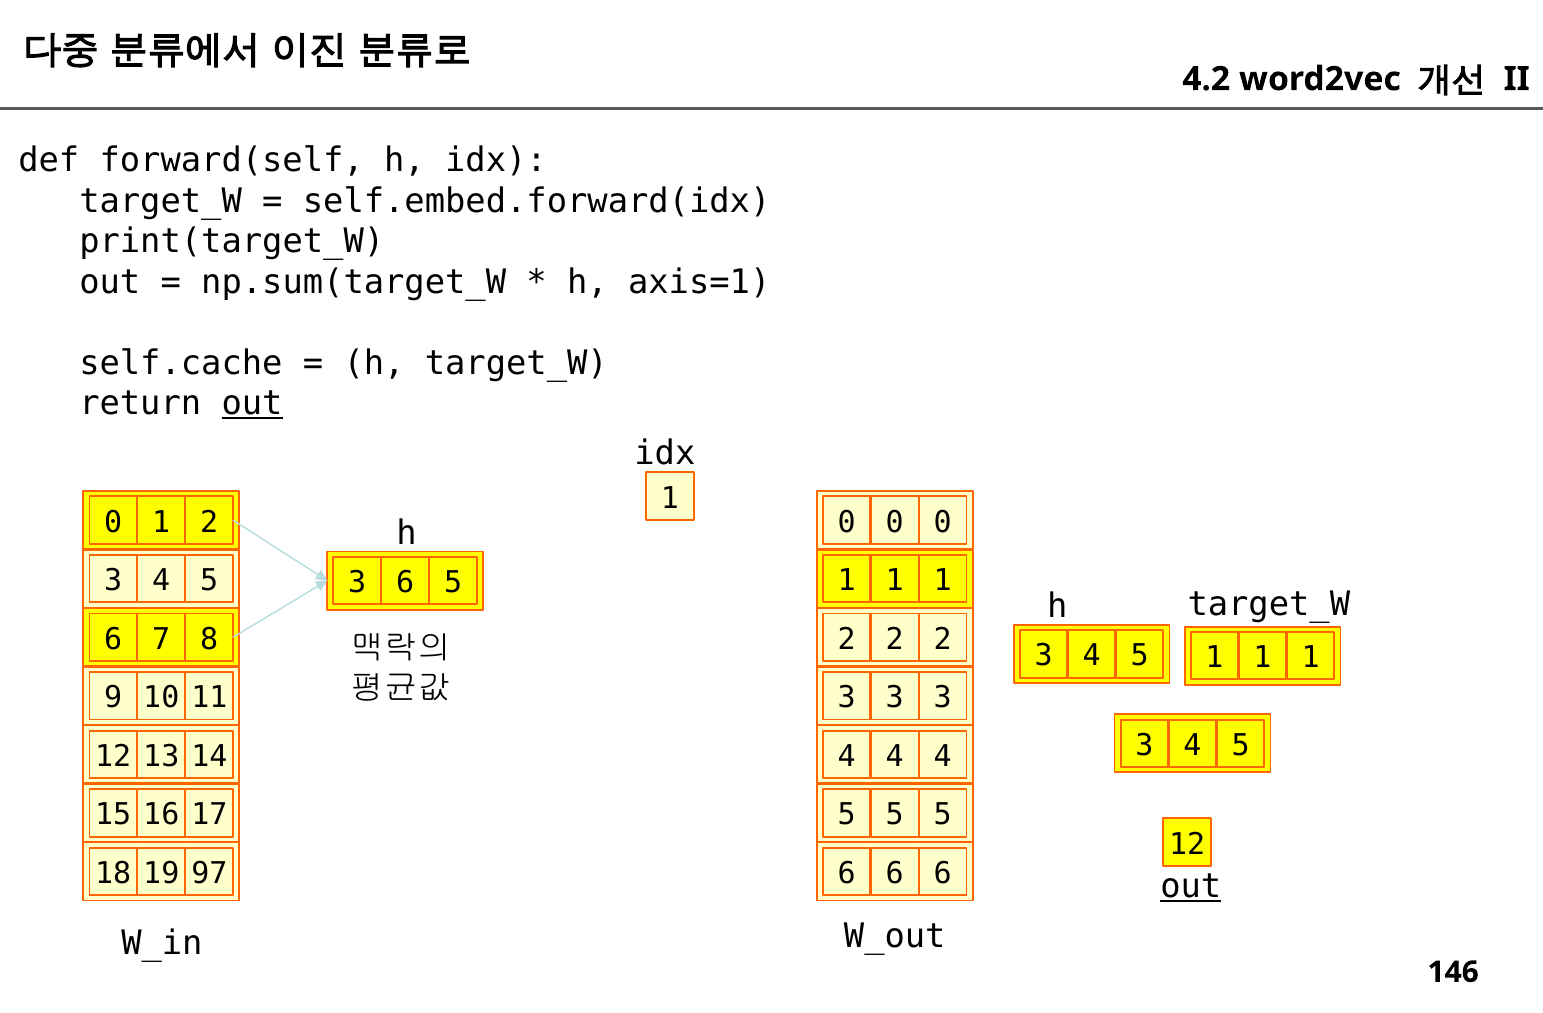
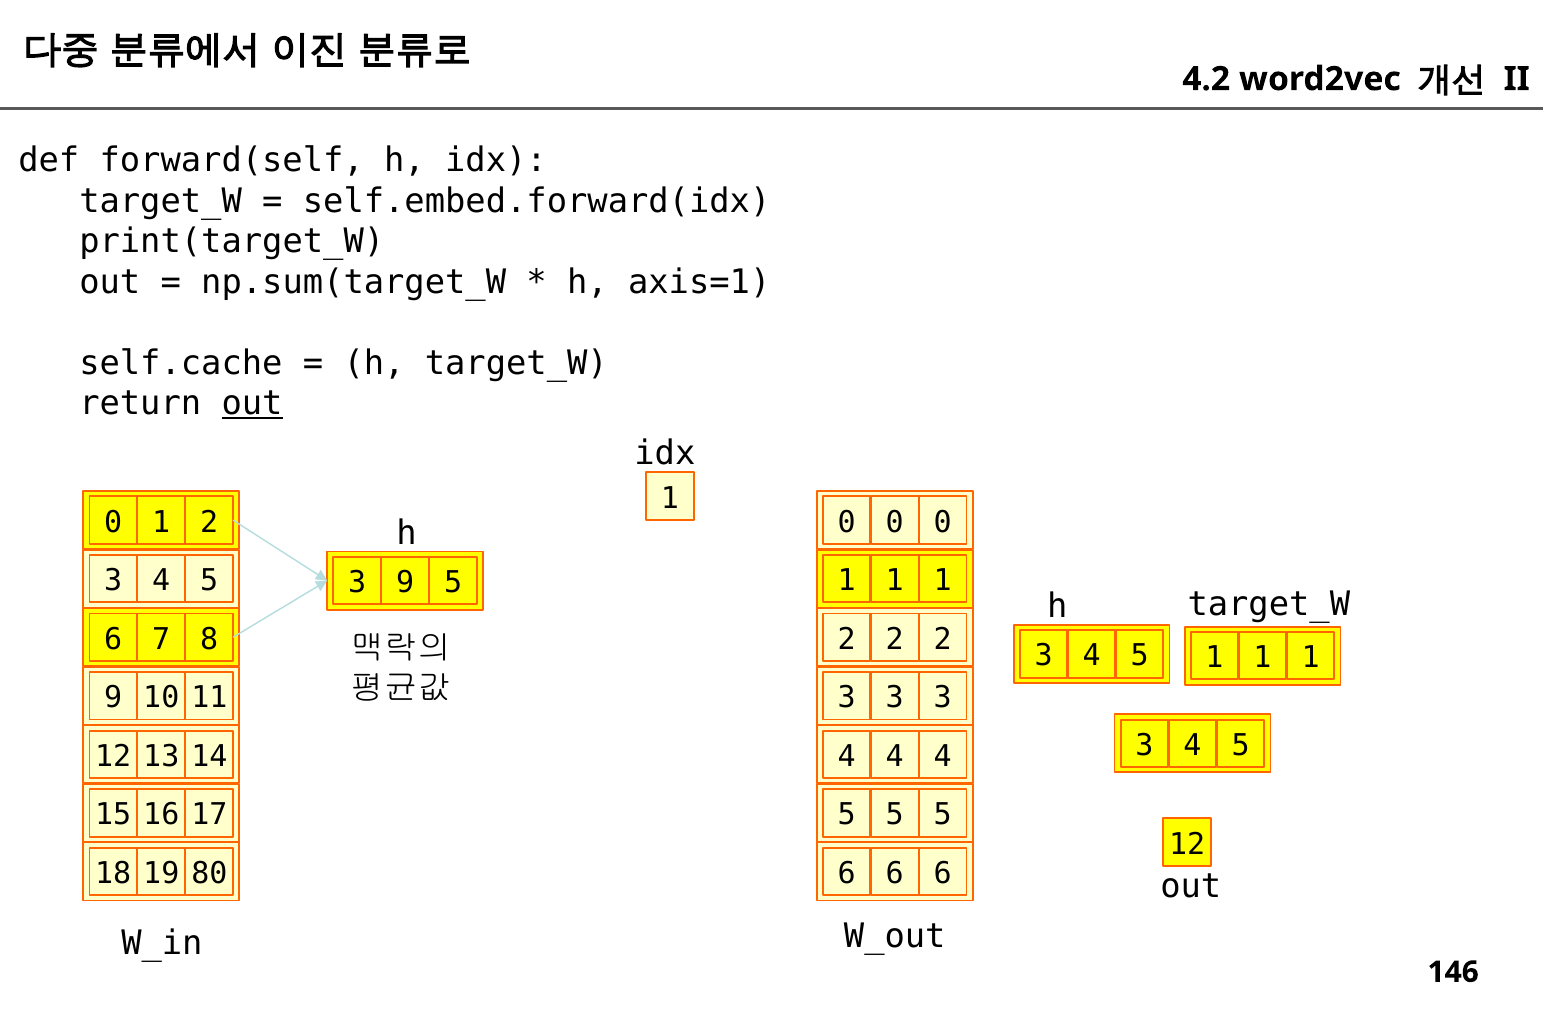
3 6: 6 -> 9 (405, 583)
97: 97 -> 80 (209, 874)
out underline: present -> none (1191, 887)
